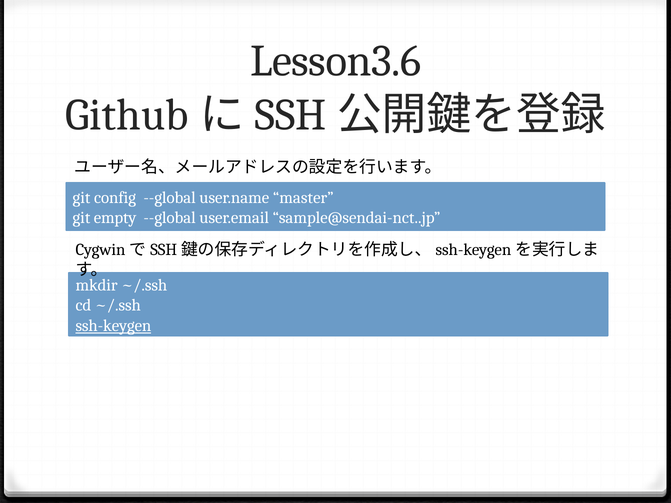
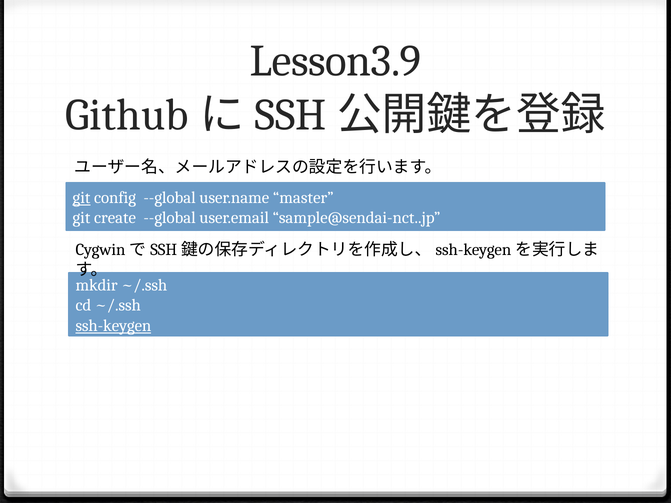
Lesson3.6: Lesson3.6 -> Lesson3.9 (336, 61)
git underline: none -> present (81, 198)
empty: empty -> create (115, 218)
